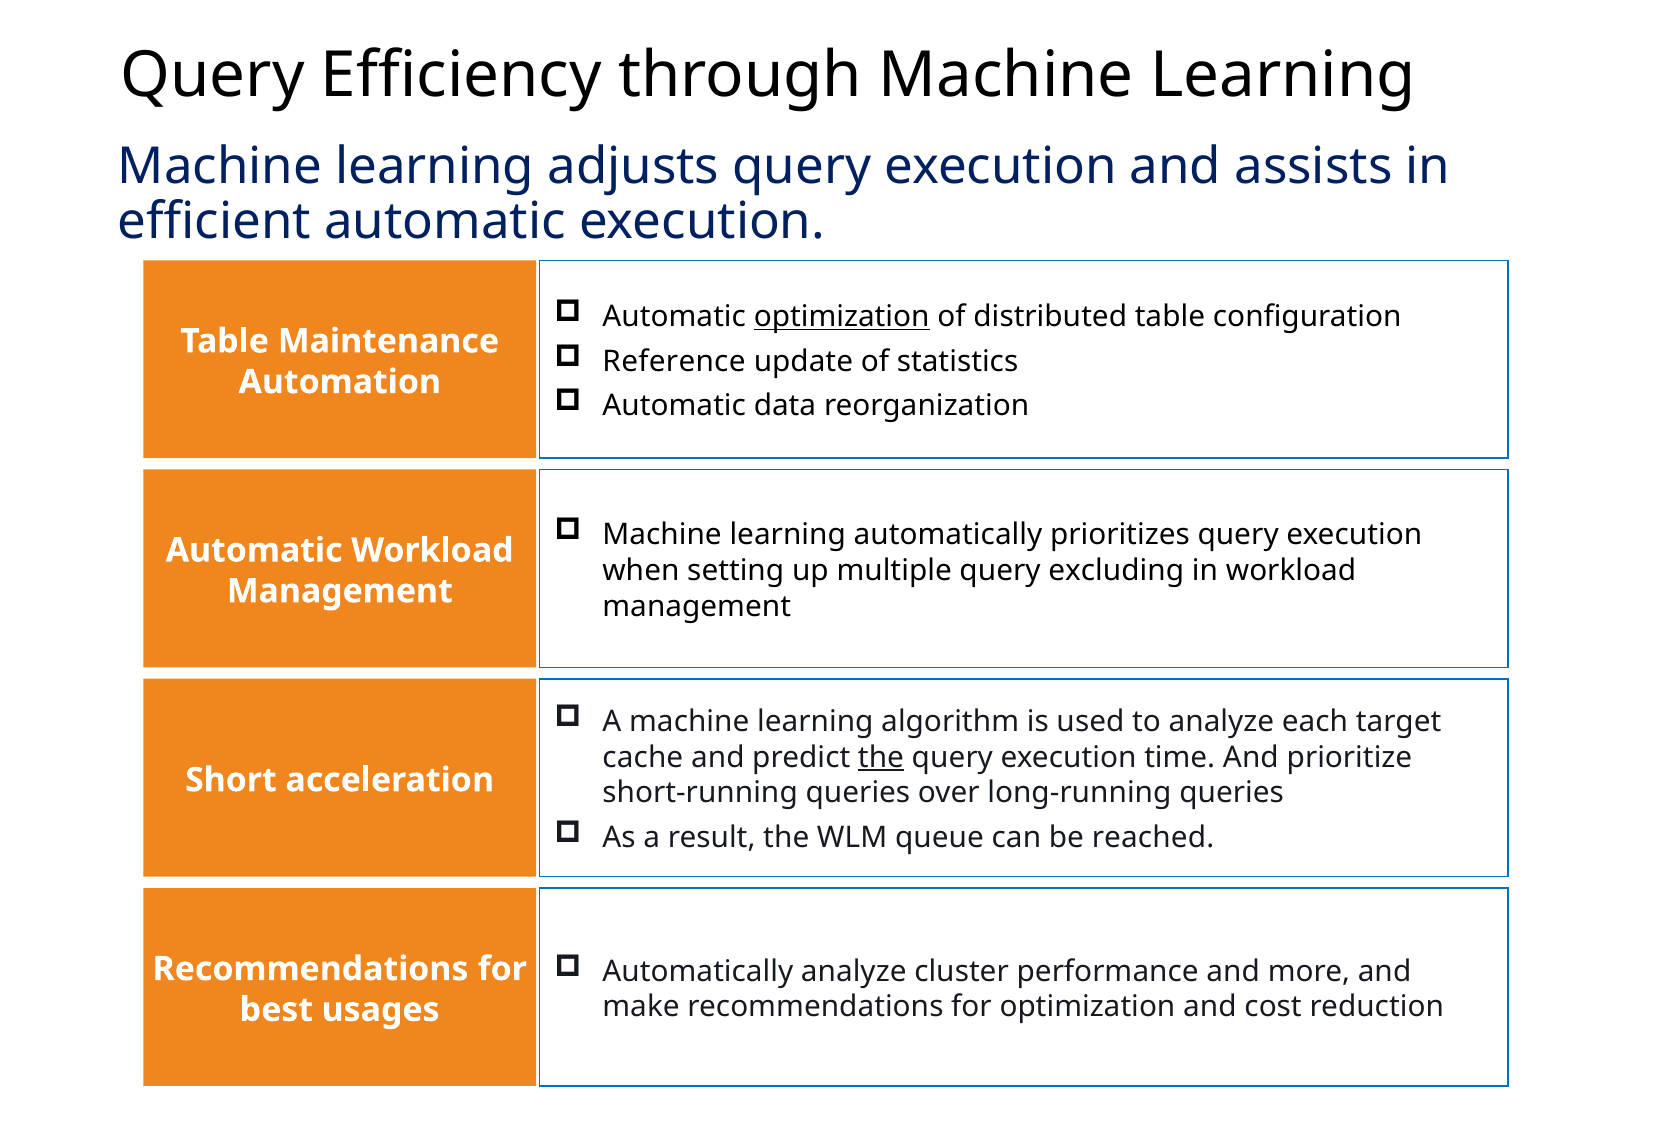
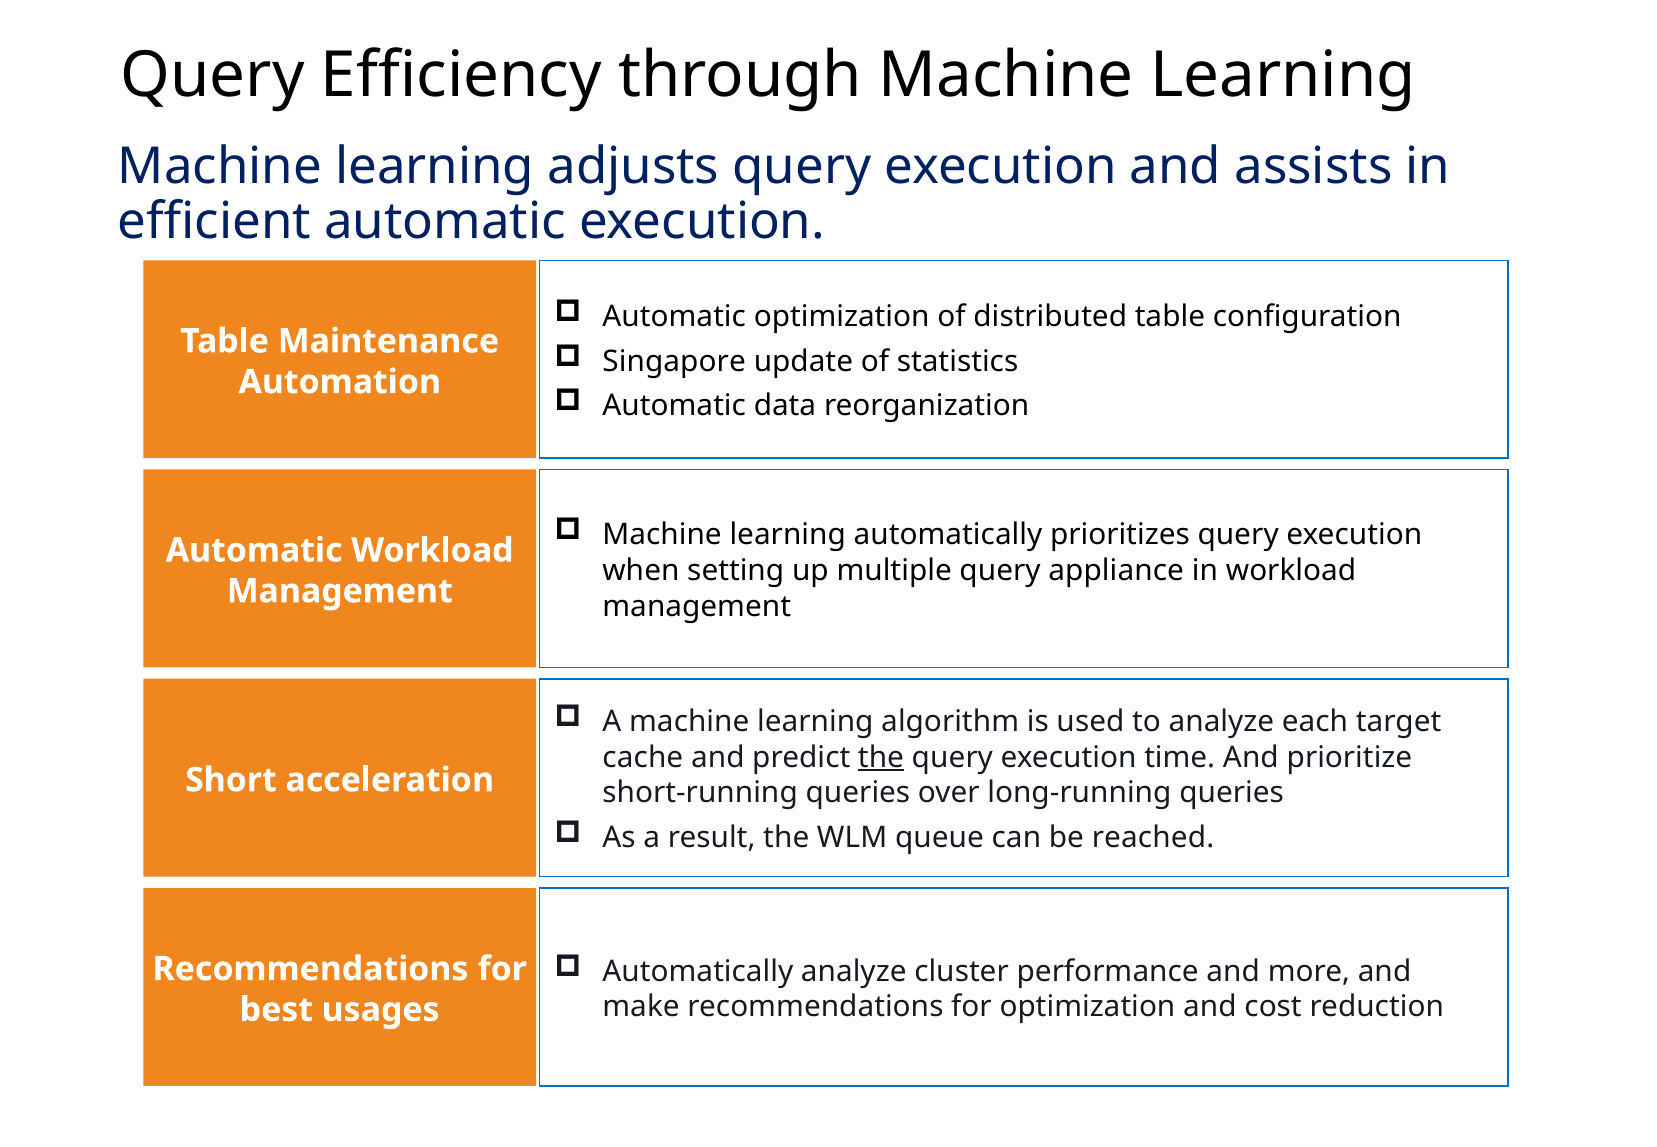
optimization underline: present -> none (842, 317)
Reference: Reference -> Singapore (674, 361)
excluding: excluding -> appliance (1116, 571)
